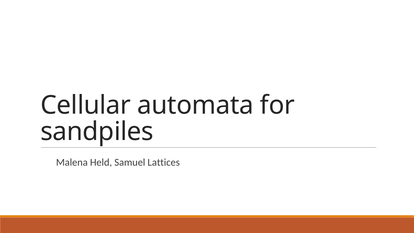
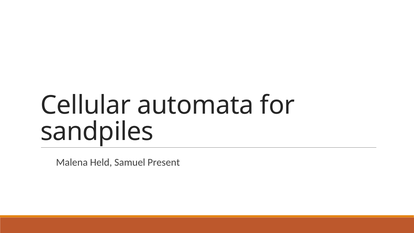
Lattices: Lattices -> Present (164, 162)
